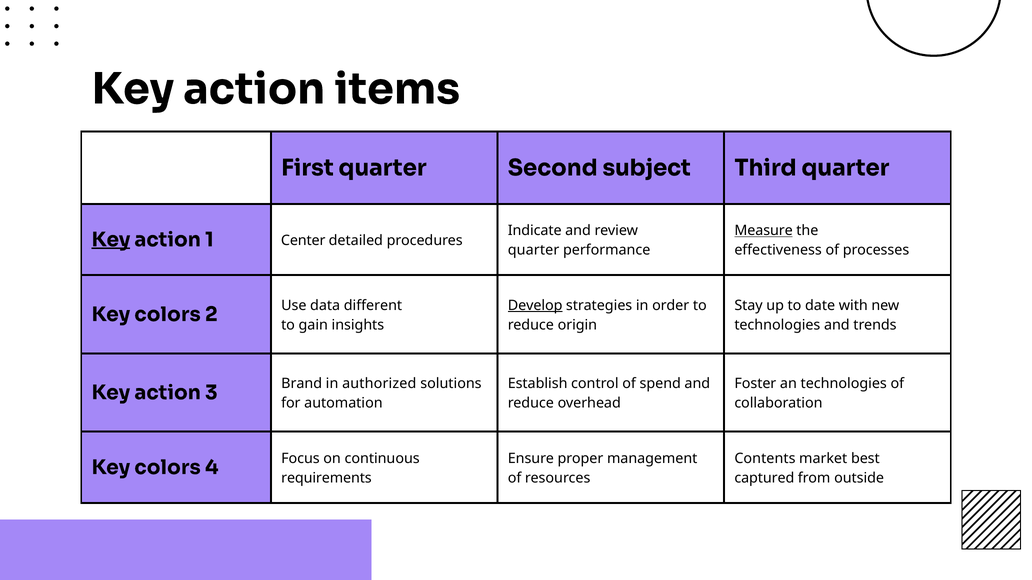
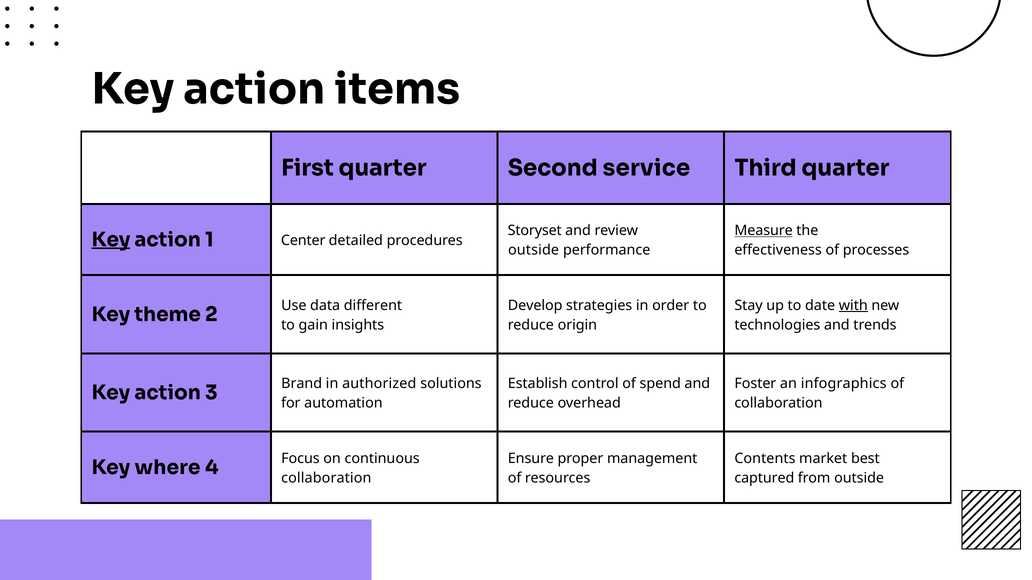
subject: subject -> service (646, 168)
Indicate: Indicate -> Storyset (535, 231)
quarter: quarter -> outside (534, 250)
Develop underline: present -> none (535, 306)
with underline: none -> present (853, 306)
colors: colors -> theme (168, 315)
an technologies: technologies -> infographics (844, 384)
colors: colors -> where (168, 468)
requirements: requirements -> collaboration (326, 478)
